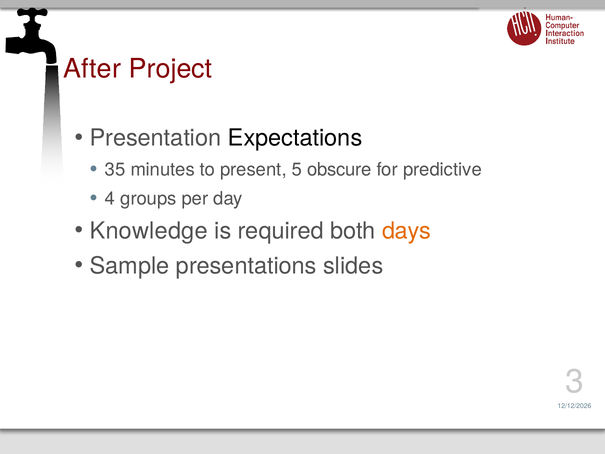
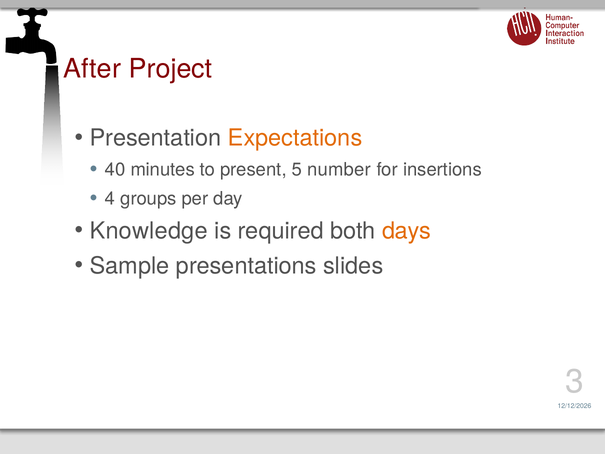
Expectations colour: black -> orange (295, 138)
35: 35 -> 40 (115, 170)
obscure: obscure -> number (339, 170)
predictive: predictive -> insertions (442, 170)
